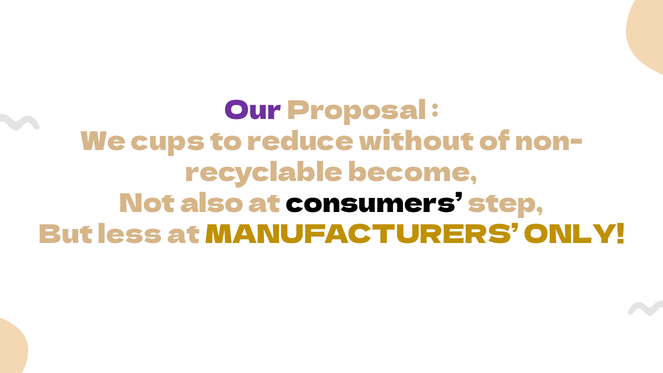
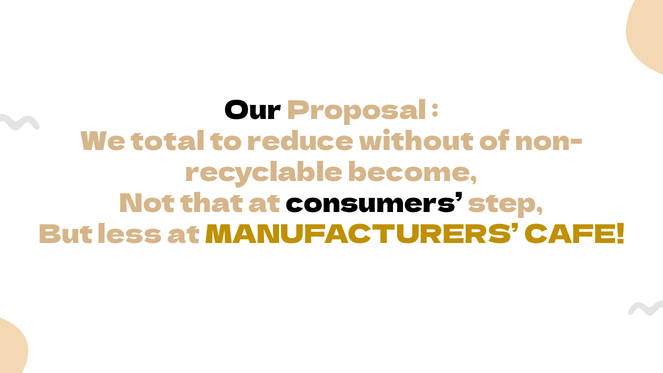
Our colour: purple -> black (253, 111)
cups: cups -> total (168, 142)
also: also -> that (212, 204)
ONLY: ONLY -> CAFE (574, 235)
